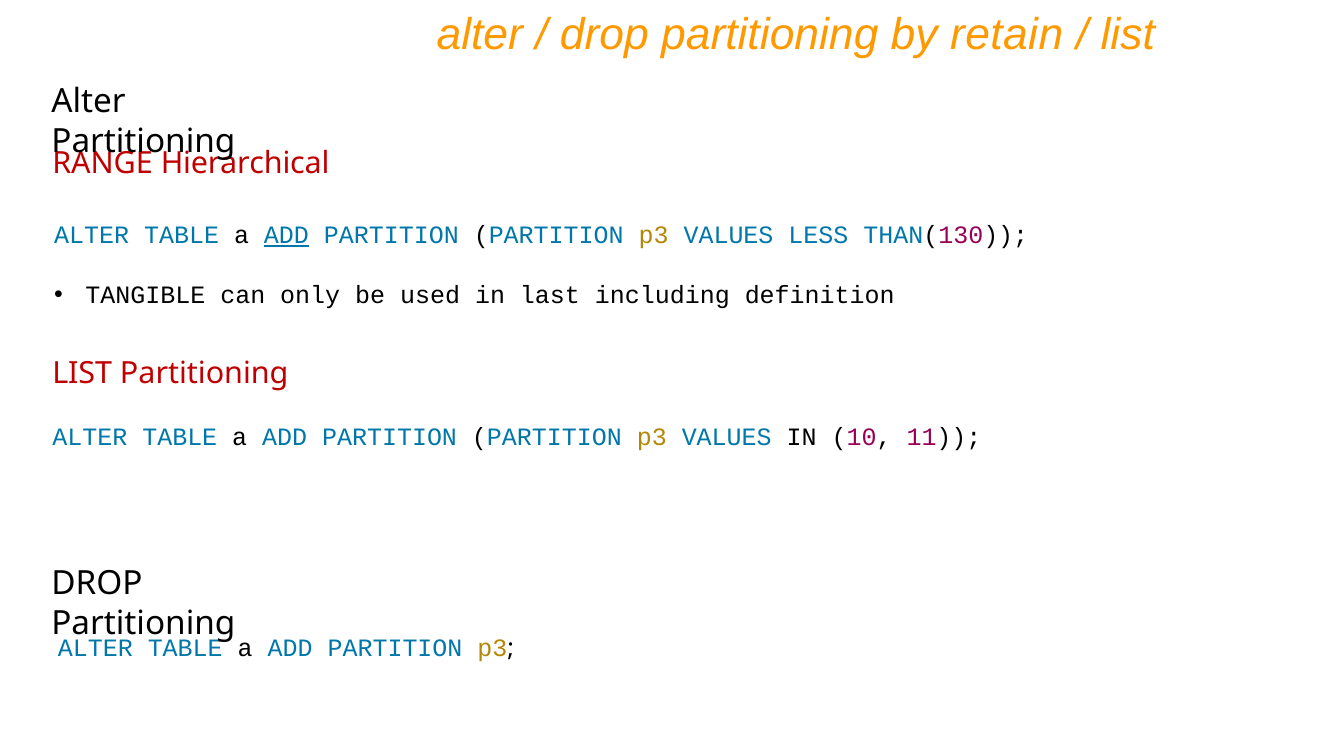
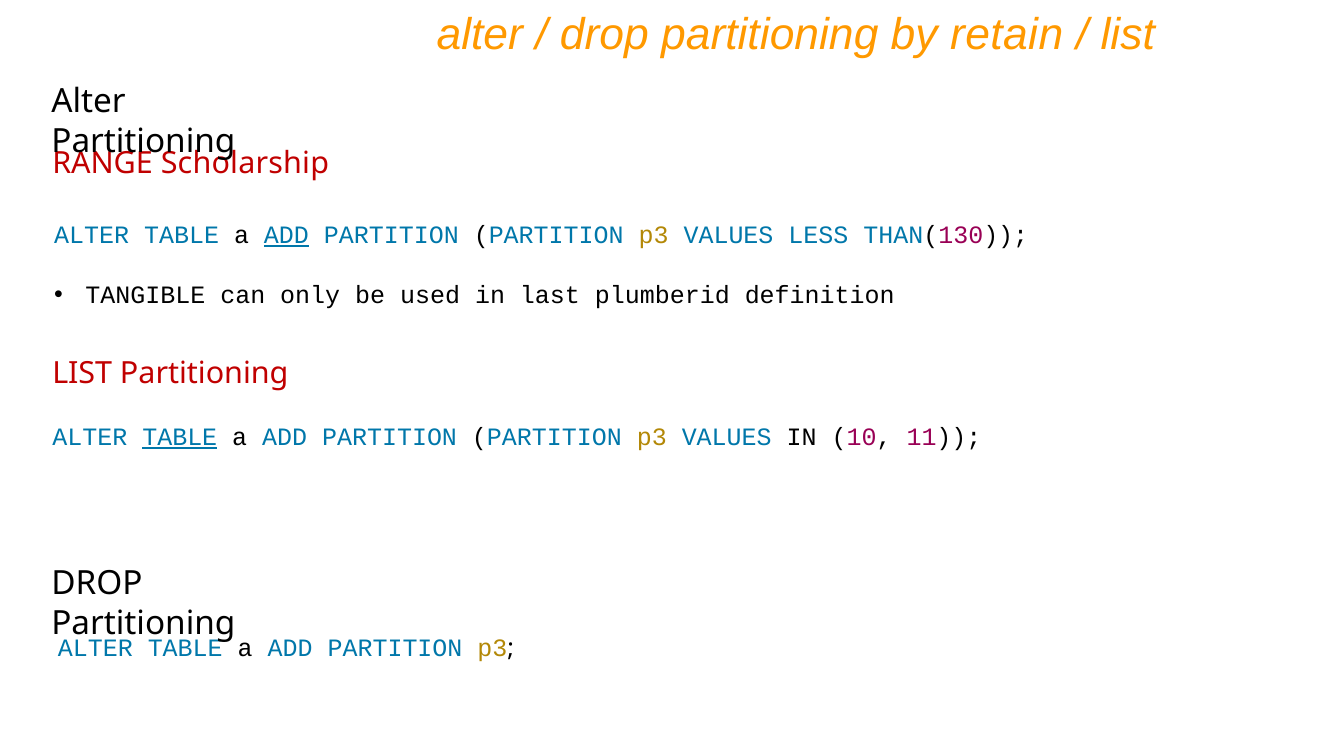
Hierarchical: Hierarchical -> Scholarship (245, 164)
including: including -> plumberid (662, 296)
TABLE underline: none -> present (180, 437)
